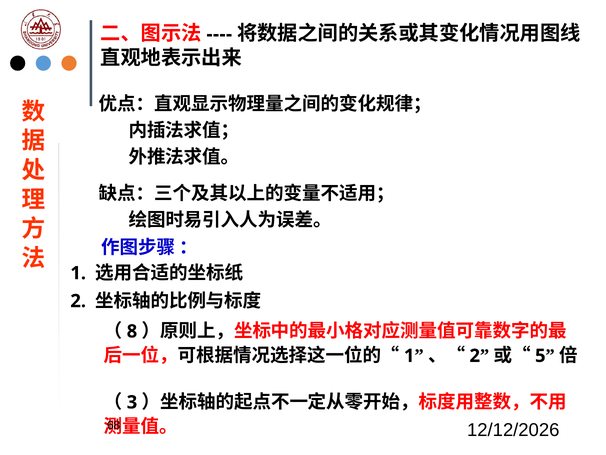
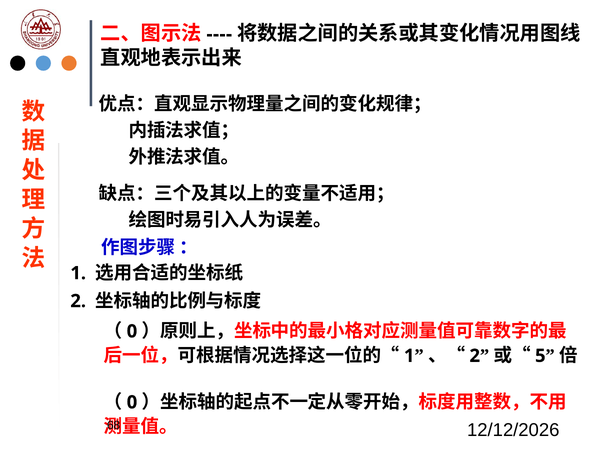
8: 8 -> 0 (132, 331)
3: 3 -> 0 (132, 402)
